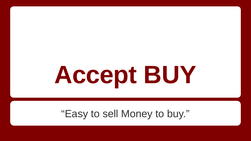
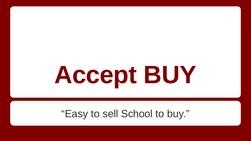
Money: Money -> School (137, 114)
